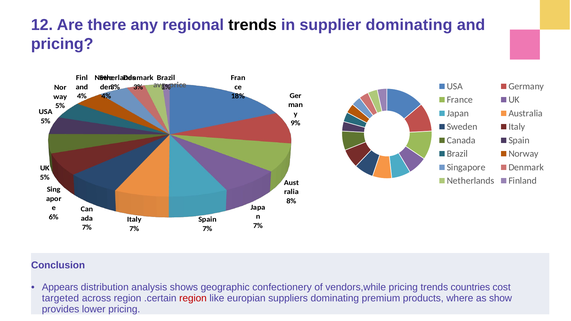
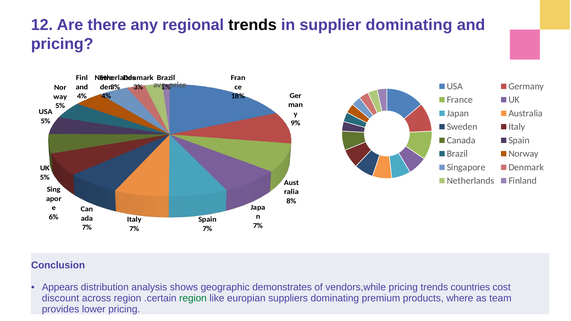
confectionery: confectionery -> demonstrates (282, 287)
targeted: targeted -> discount (60, 298)
region colour: red -> green (193, 298)
show: show -> team (500, 298)
